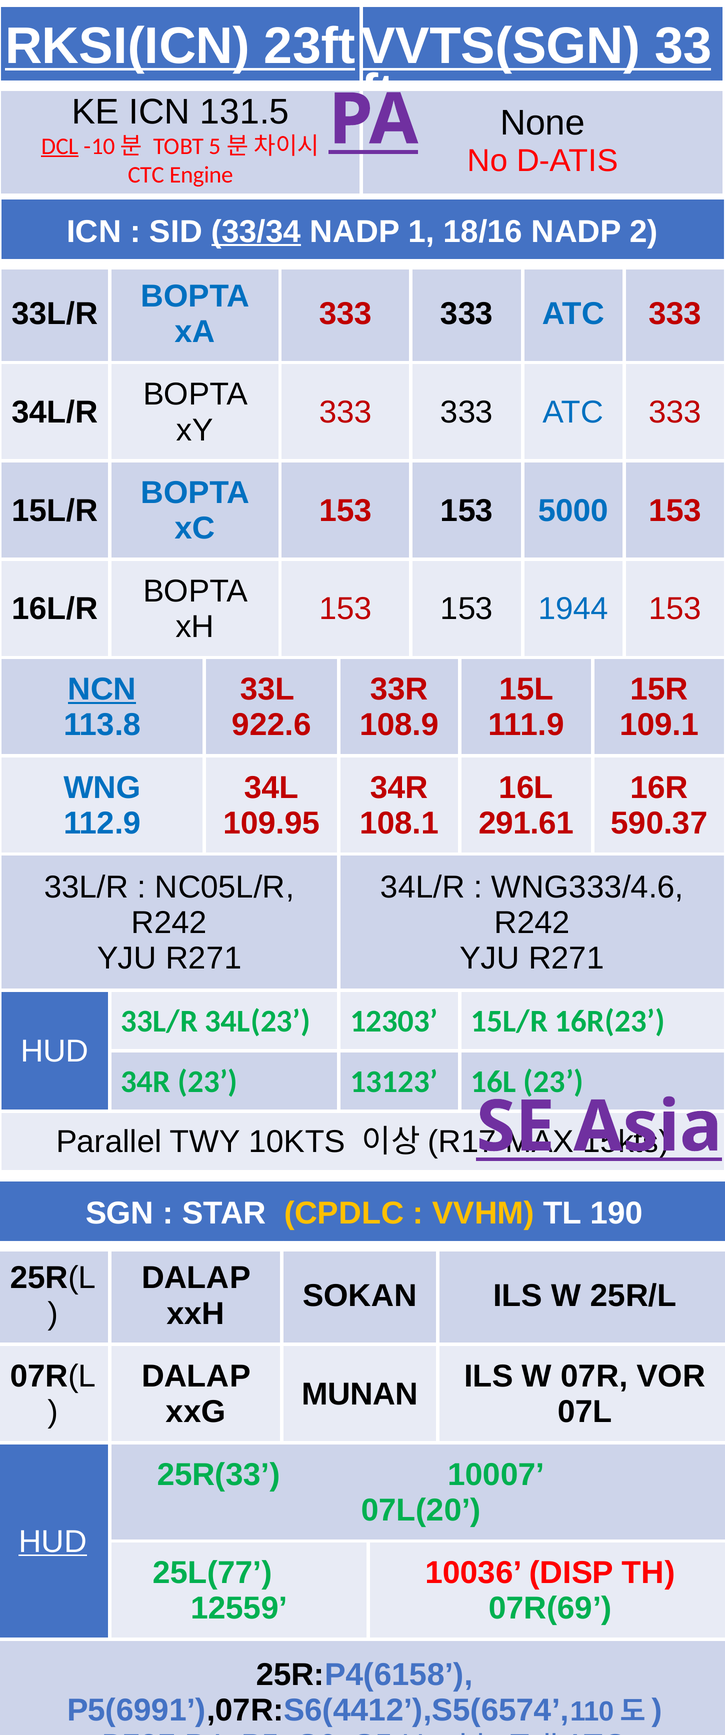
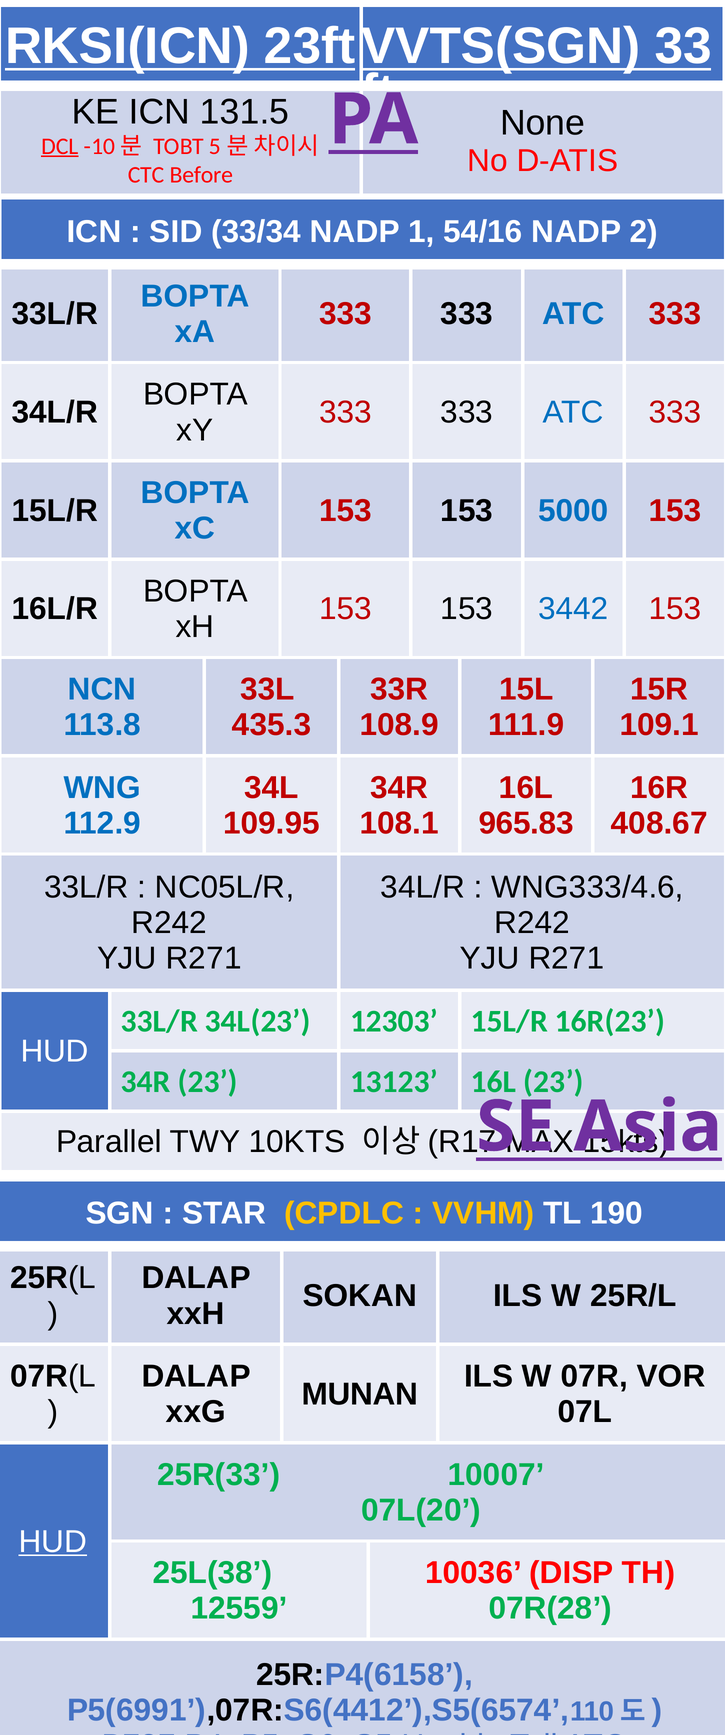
Engine: Engine -> Before (201, 175)
33/34 underline: present -> none (256, 232)
18/16: 18/16 -> 54/16 (483, 232)
1944: 1944 -> 3442 (573, 609)
NCN underline: present -> none (102, 689)
922.6: 922.6 -> 435.3 (272, 725)
291.61: 291.61 -> 965.83 (526, 823)
590.37: 590.37 -> 408.67 (659, 823)
25L(77: 25L(77 -> 25L(38 (212, 1573)
07R(69: 07R(69 -> 07R(28 (550, 1608)
